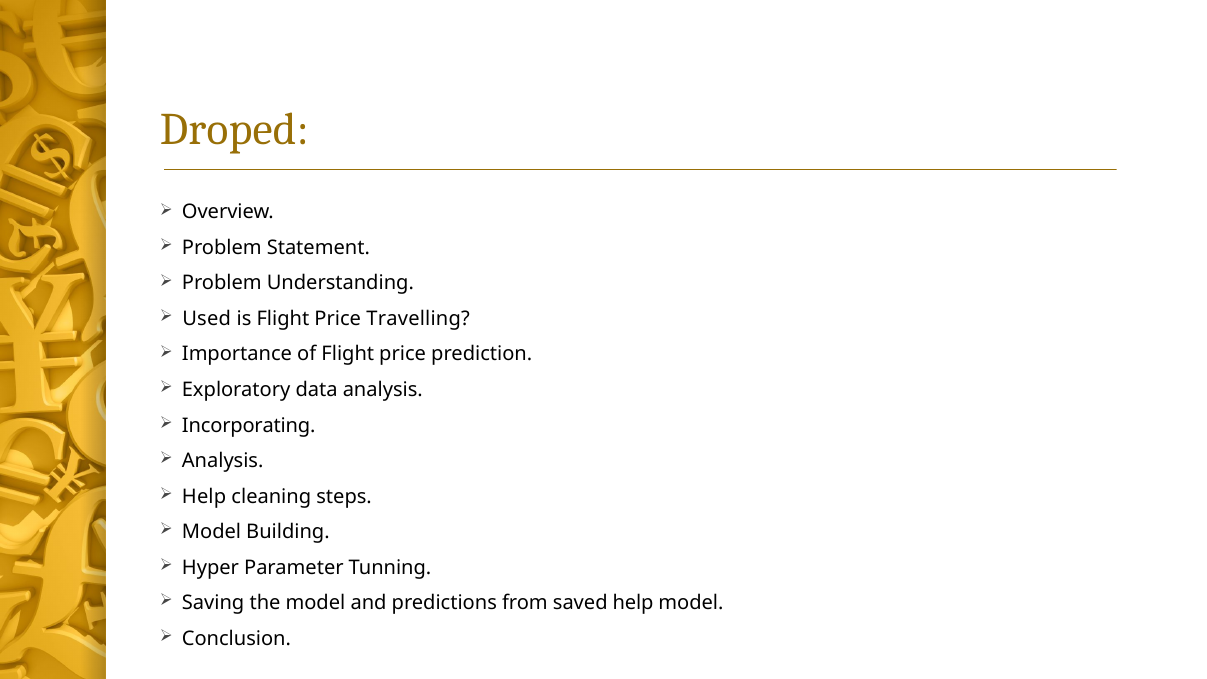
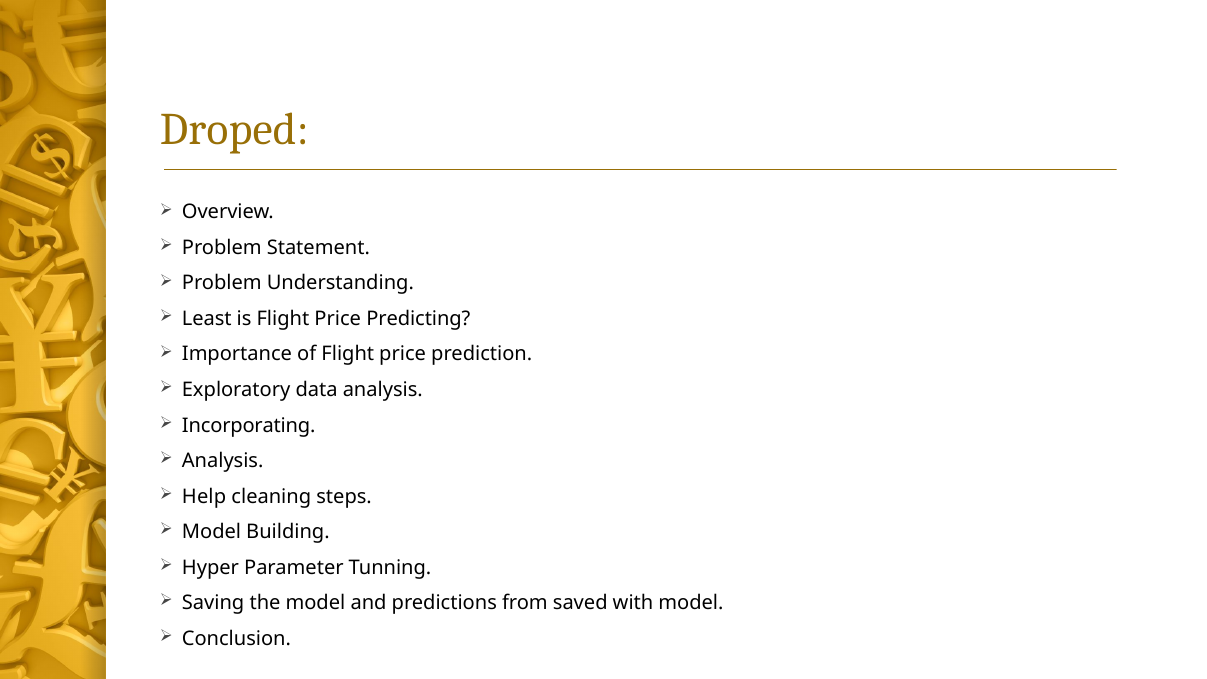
Used: Used -> Least (207, 319)
Travelling: Travelling -> Predicting (418, 319)
saved help: help -> with (633, 603)
